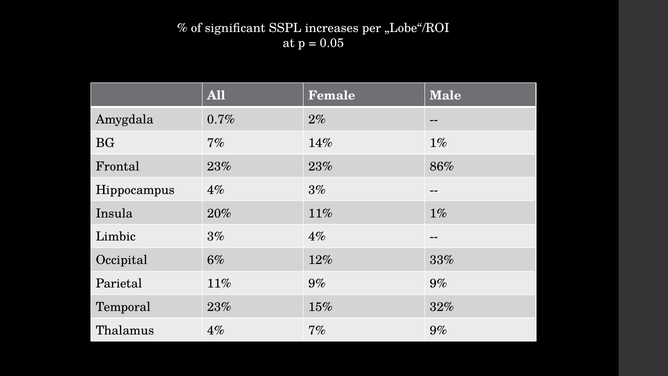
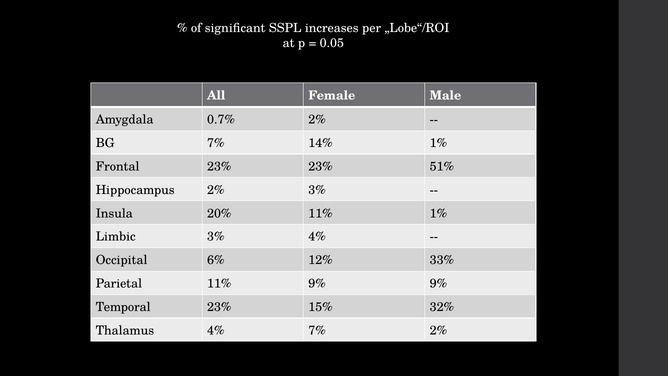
86%: 86% -> 51% (442, 166)
Hippocampus 4%: 4% -> 2% (216, 190)
7% 9%: 9% -> 2% (438, 330)
